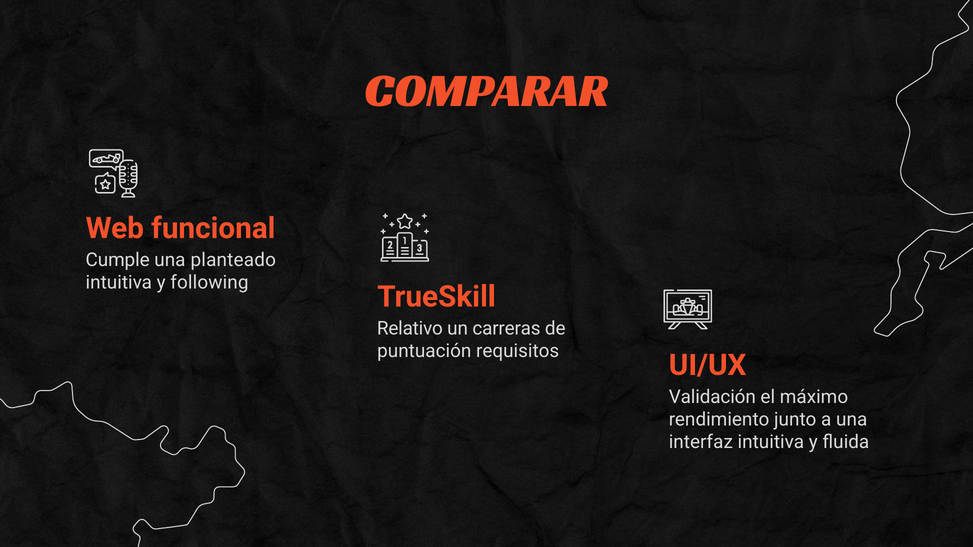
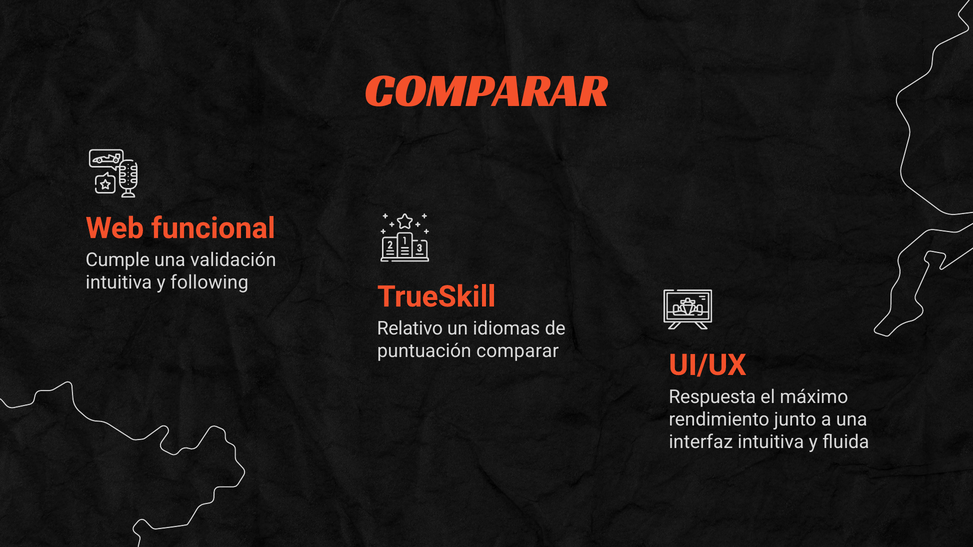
planteado: planteado -> validación (233, 260)
carreras: carreras -> idiomas (506, 329)
puntuación requisitos: requisitos -> comparar (518, 351)
Validación: Validación -> Respuesta (712, 397)
